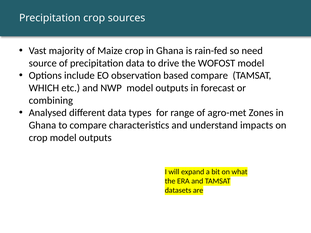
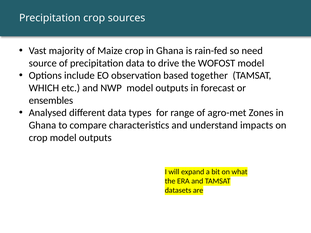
based compare: compare -> together (209, 76)
combining: combining -> ensembles (51, 100)
